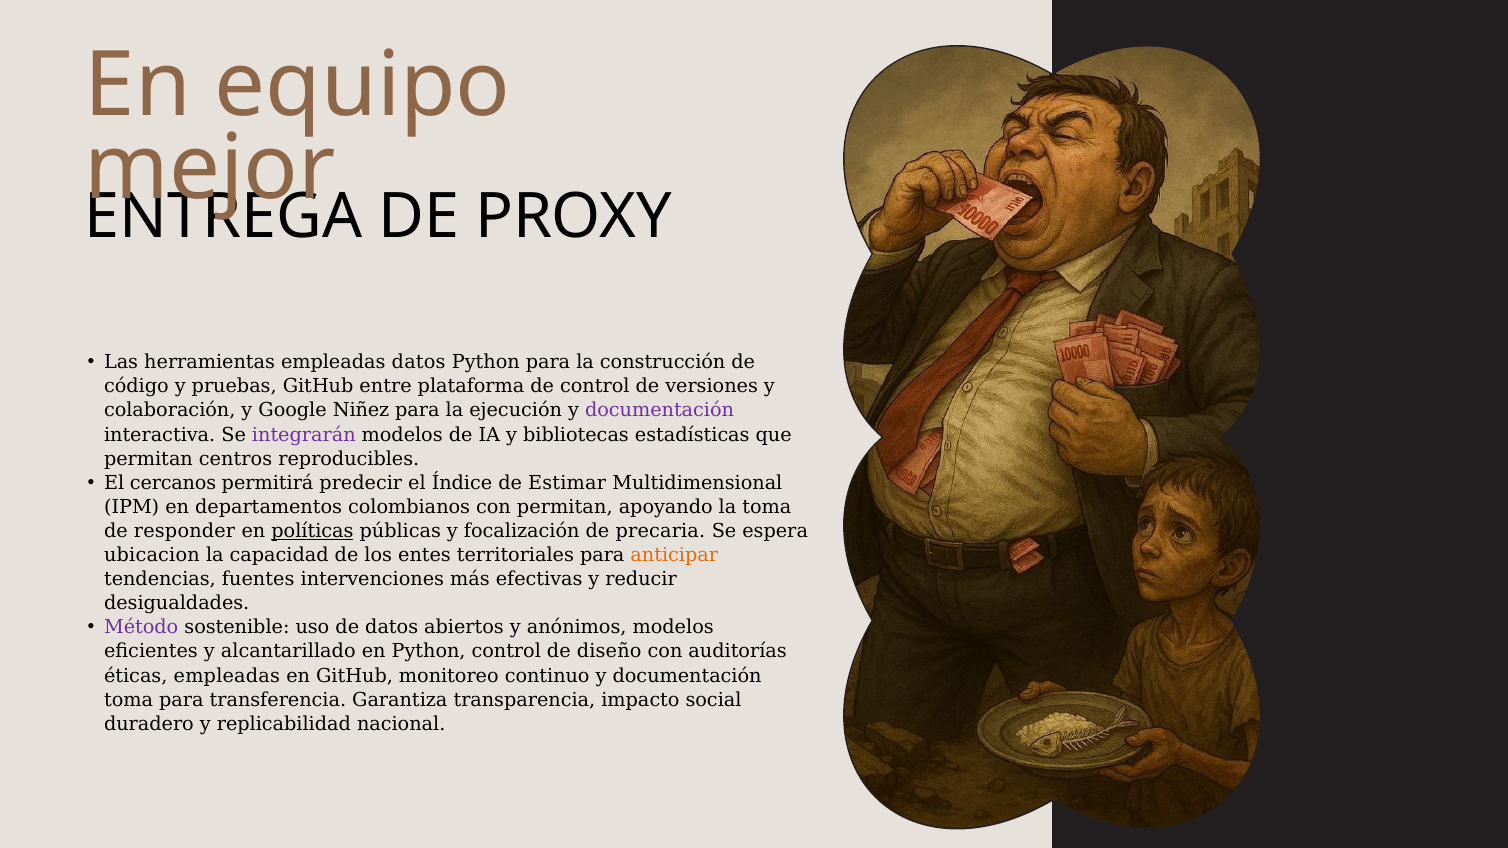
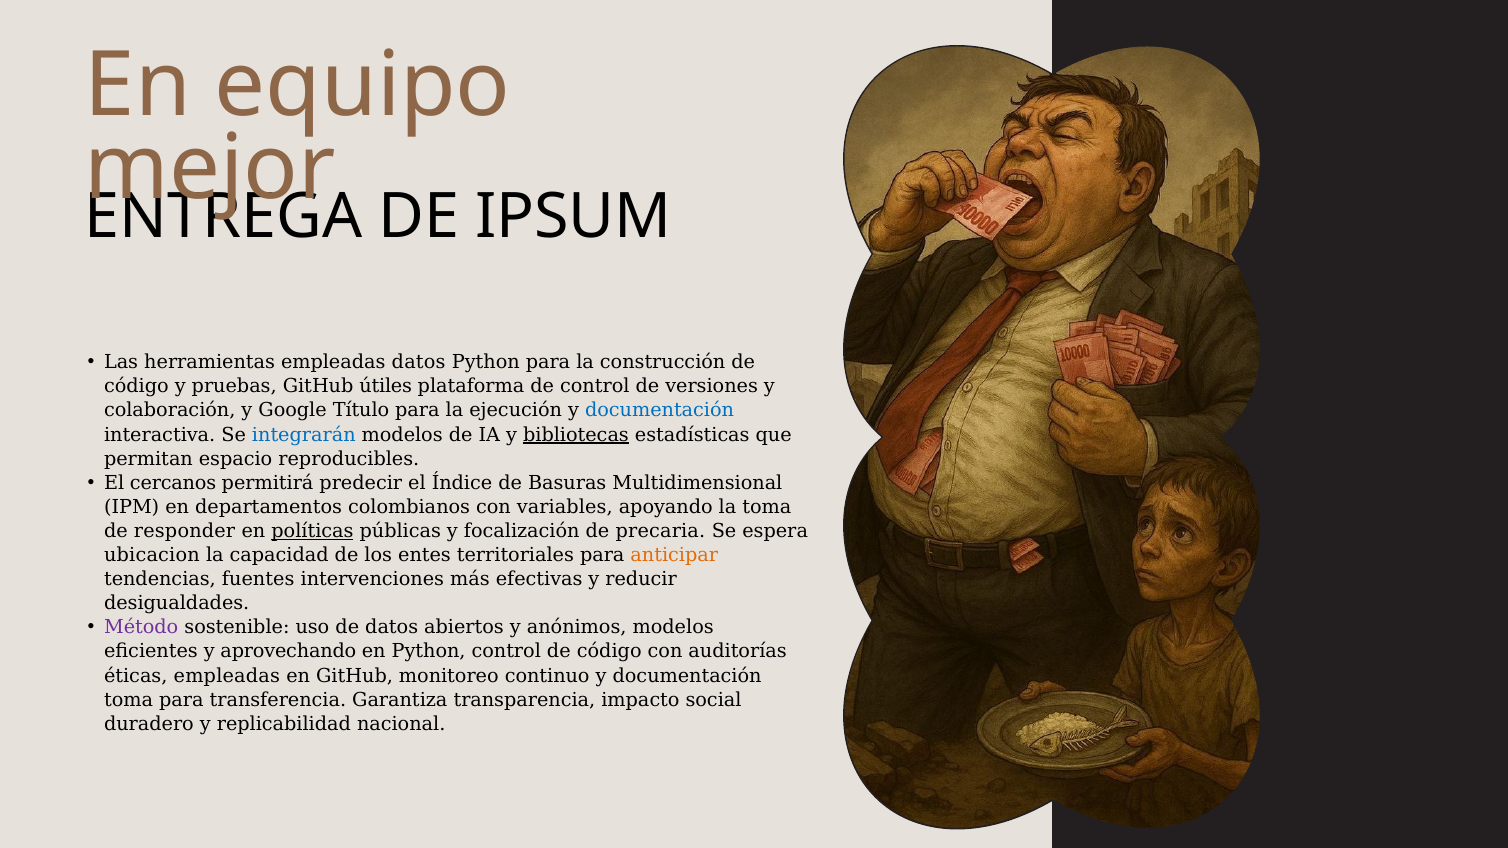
PROXY: PROXY -> IPSUM (574, 217)
entre: entre -> útiles (386, 387)
Niñez: Niñez -> Título (361, 411)
documentación colour: purple -> blue (660, 411)
integrarán colour: purple -> blue (304, 435)
bibliotecas underline: none -> present (576, 435)
centros: centros -> espacio (236, 459)
Estimar: Estimar -> Basuras (567, 483)
con permitan: permitan -> variables (565, 507)
alcantarillado: alcantarillado -> aprovechando (288, 652)
control de diseño: diseño -> código (609, 652)
